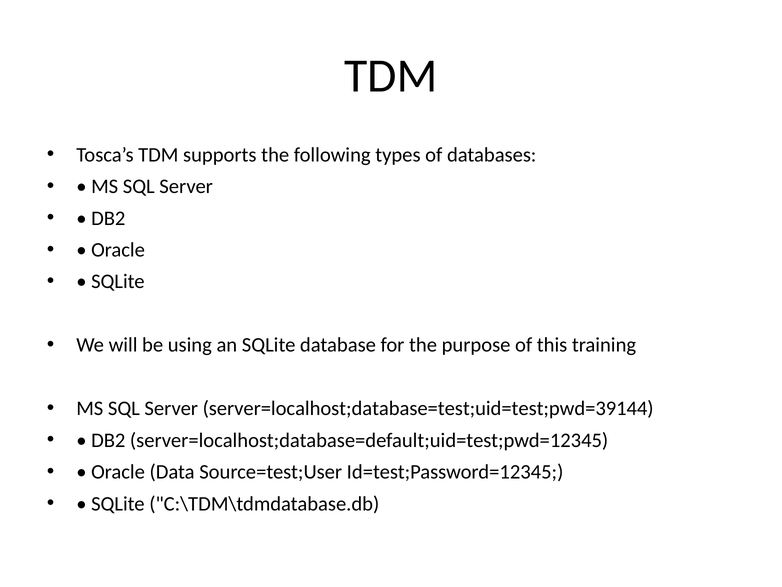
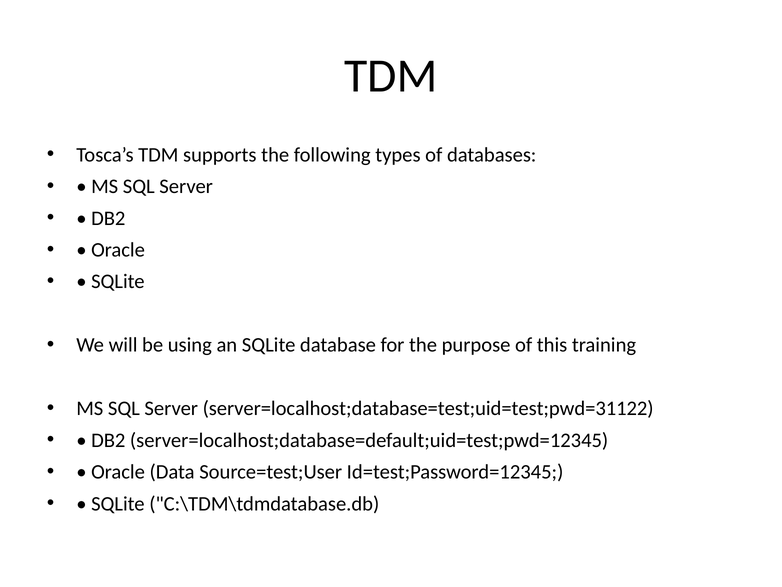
server=localhost;database=test;uid=test;pwd=39144: server=localhost;database=test;uid=test;pwd=39144 -> server=localhost;database=test;uid=test;pwd=31122 (428, 408)
